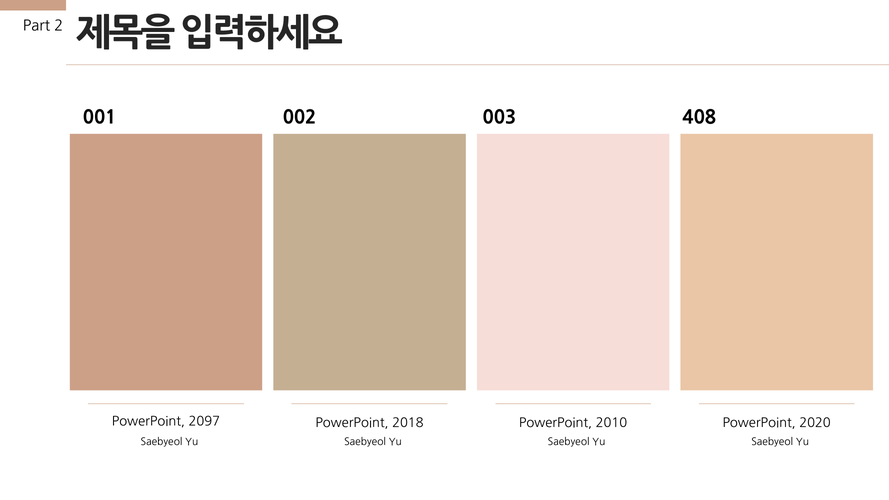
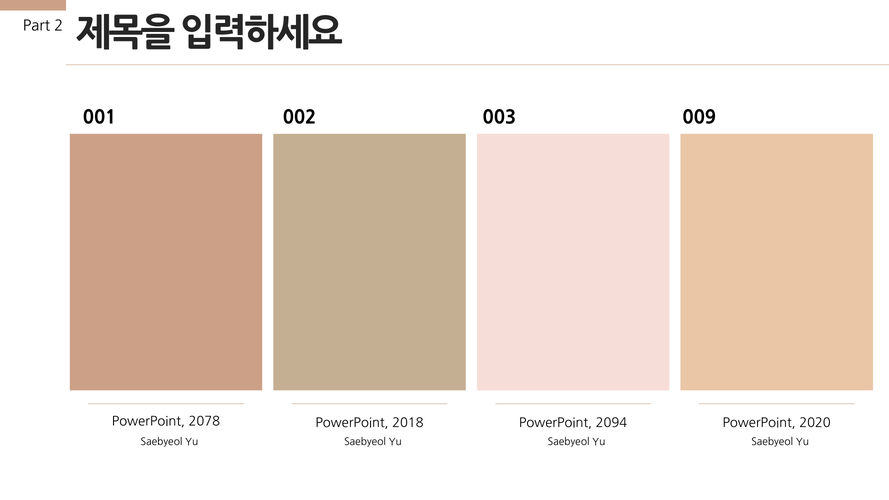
408: 408 -> 009 (699, 118)
2097: 2097 -> 2078 (204, 422)
2010: 2010 -> 2094 (611, 423)
